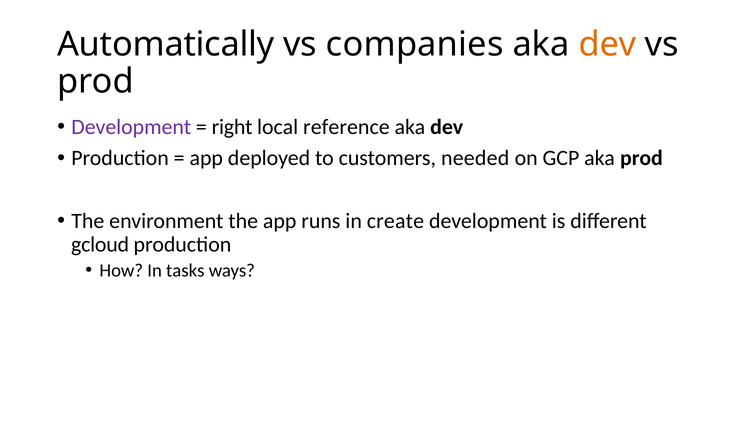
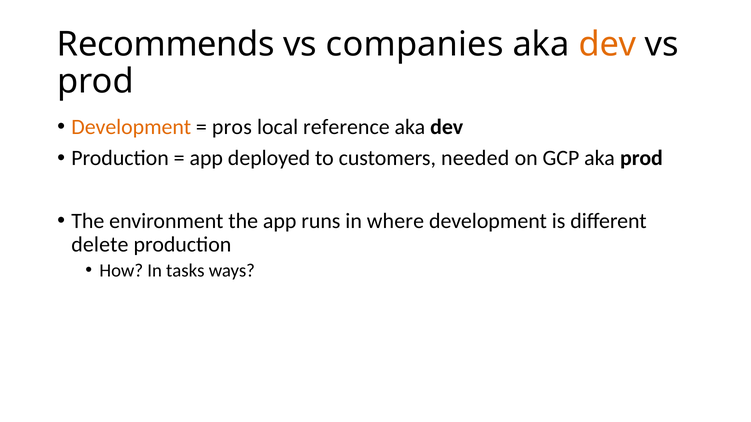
Automatically: Automatically -> Recommends (166, 45)
Development colour: purple -> orange (131, 127)
right: right -> pros (232, 127)
create: create -> where (395, 221)
gcloud: gcloud -> delete (100, 245)
